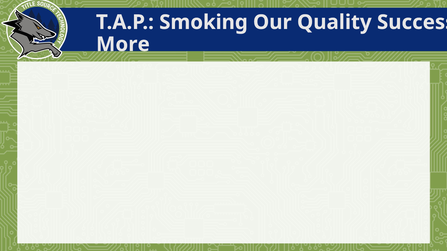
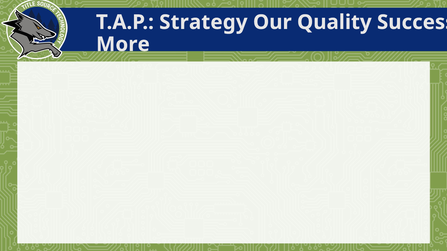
Smoking: Smoking -> Strategy (203, 22)
